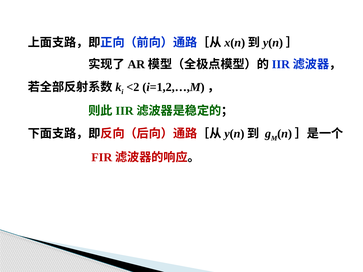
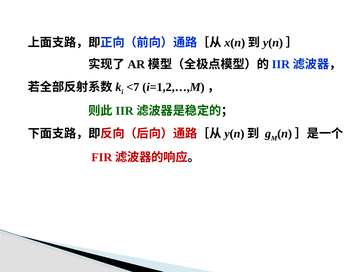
<2: <2 -> <7 (133, 87)
